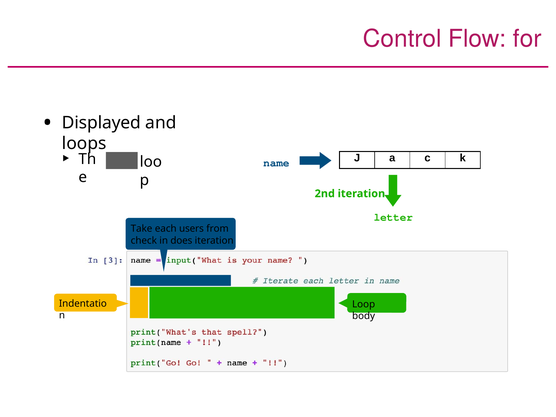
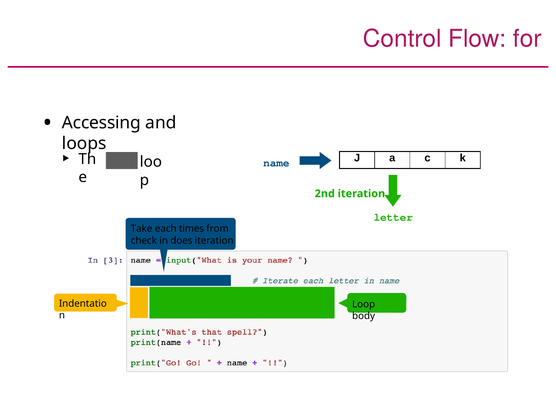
Displayed: Displayed -> Accessing (101, 123)
users: users -> times (191, 229)
